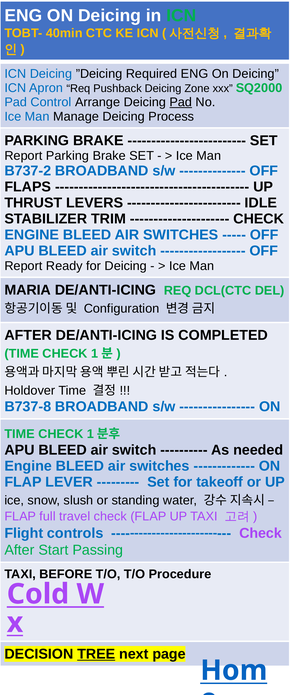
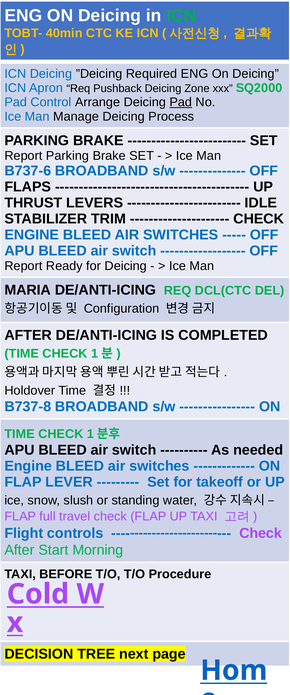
B737-2: B737-2 -> B737-6 (28, 171)
Passing: Passing -> Morning (98, 549)
TREE underline: present -> none (96, 653)
